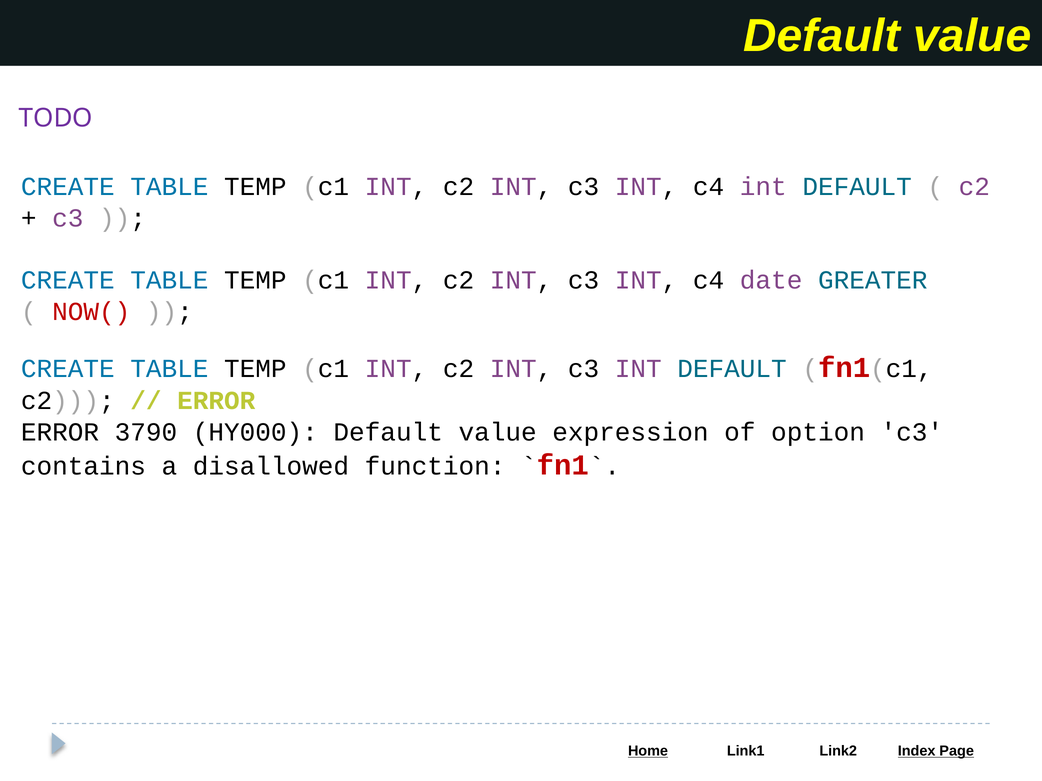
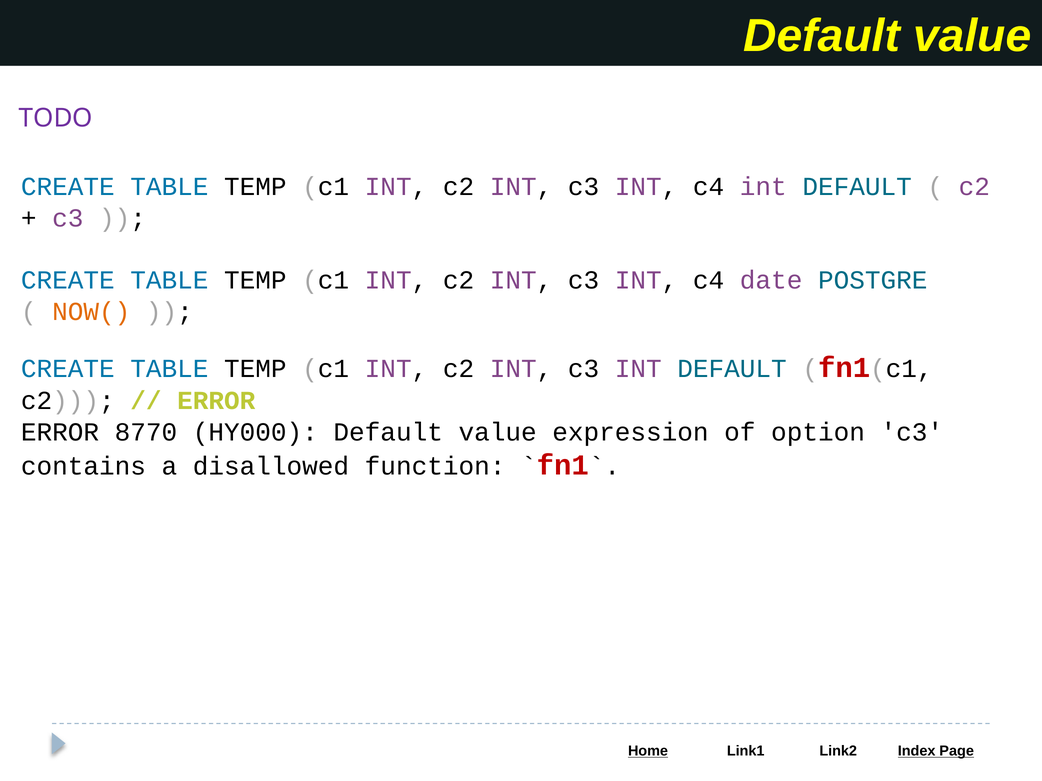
GREATER: GREATER -> POSTGRE (873, 281)
NOW( colour: red -> orange (91, 312)
3790: 3790 -> 8770 (146, 432)
